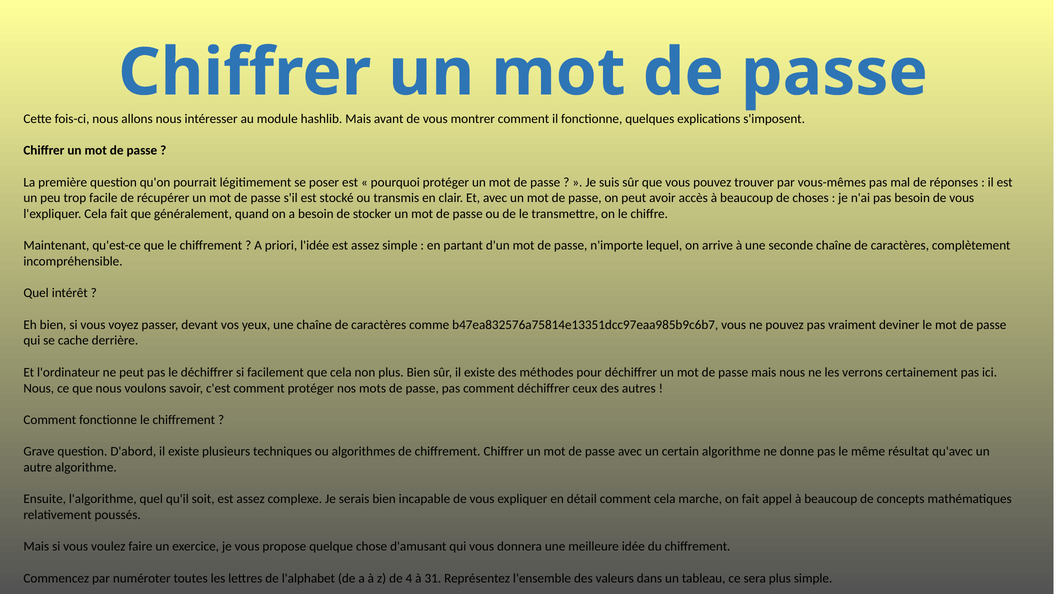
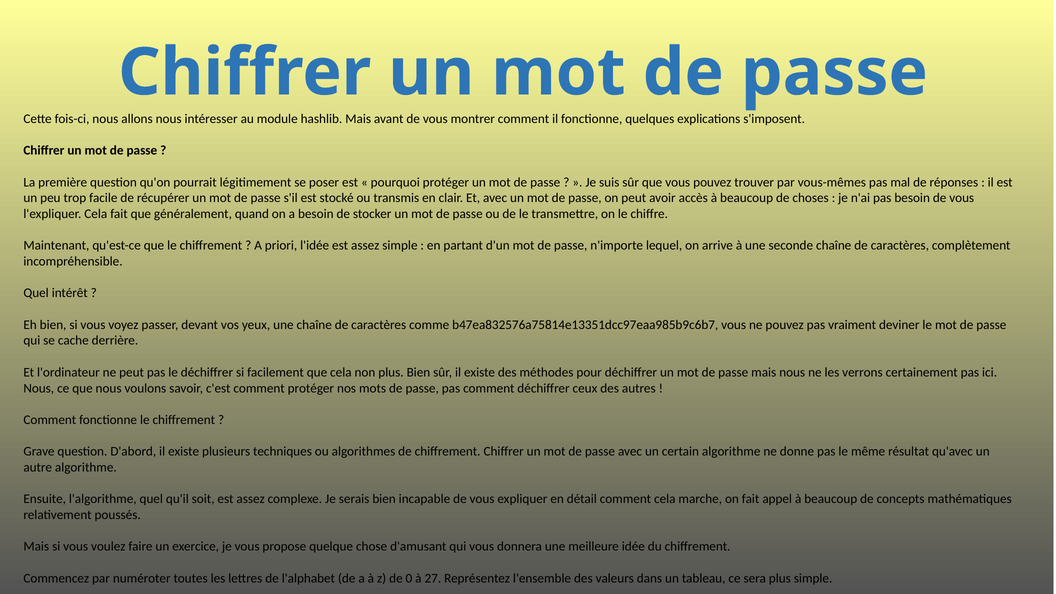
4: 4 -> 0 (409, 578)
31: 31 -> 27 (433, 578)
